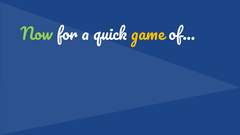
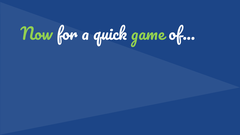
game colour: yellow -> light green (148, 35)
